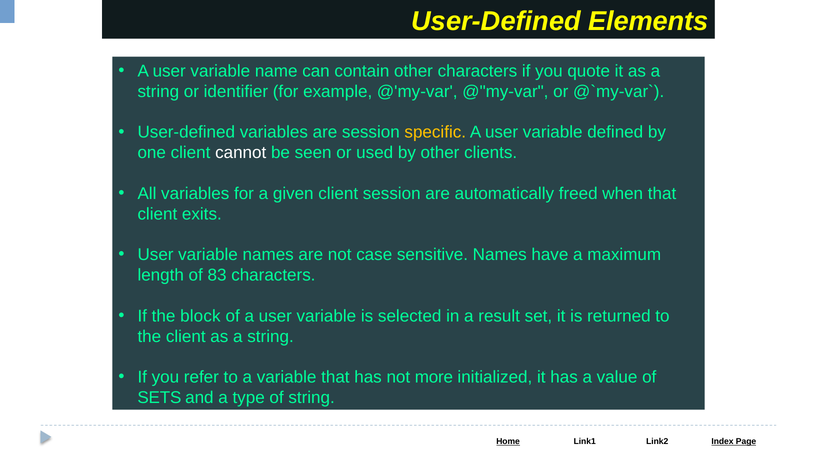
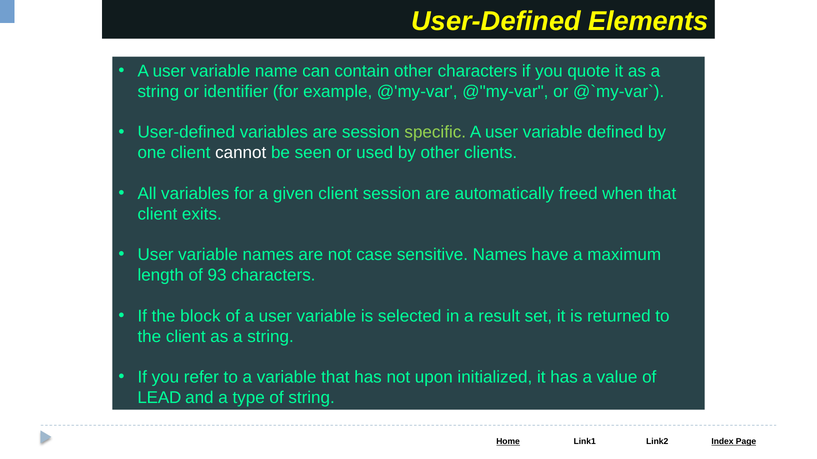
specific colour: yellow -> light green (435, 133)
83: 83 -> 93 (217, 276)
more: more -> upon (434, 378)
SETS: SETS -> LEAD (159, 398)
